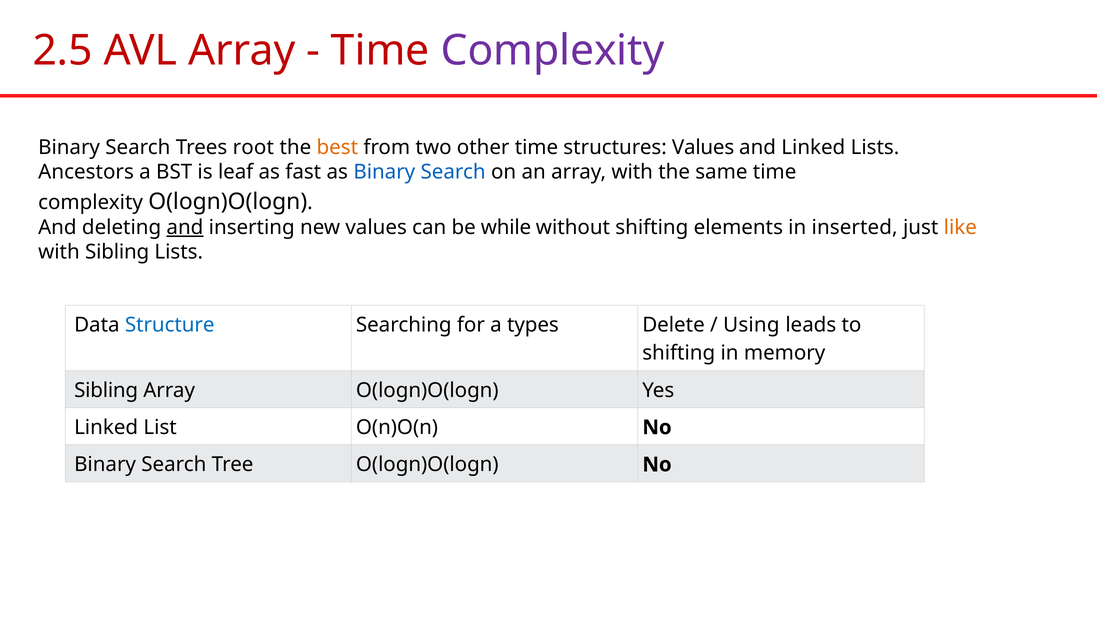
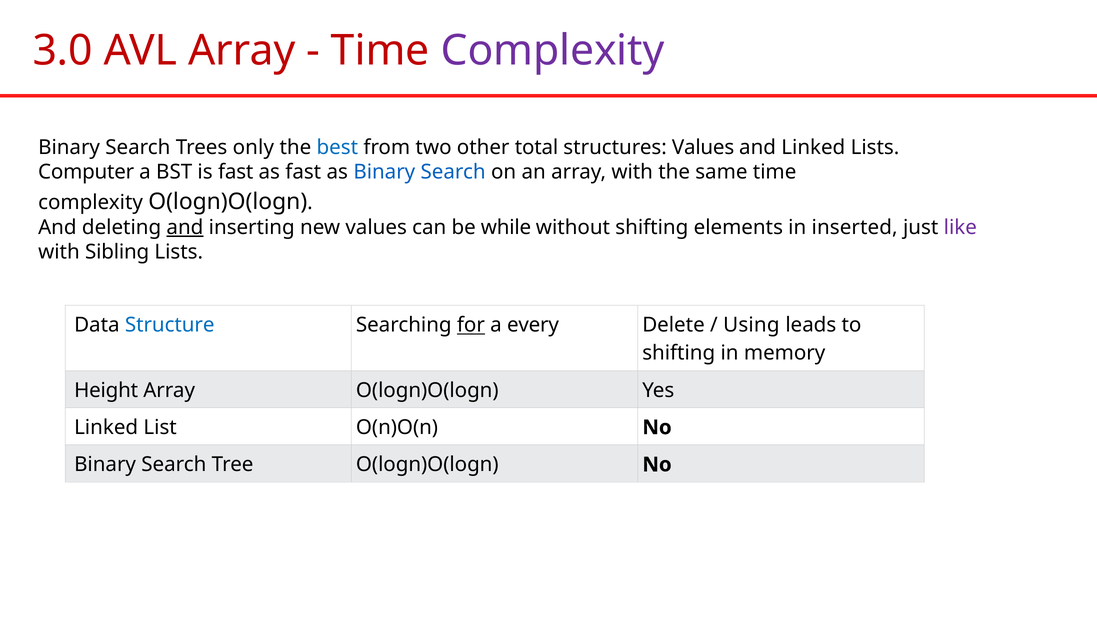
2.5: 2.5 -> 3.0 (63, 51)
root: root -> only (253, 147)
best colour: orange -> blue (337, 147)
other time: time -> total (537, 147)
Ancestors: Ancestors -> Computer (86, 172)
is leaf: leaf -> fast (236, 172)
like colour: orange -> purple (960, 228)
for underline: none -> present (471, 325)
types: types -> every (533, 325)
Sibling: Sibling -> Height (106, 390)
